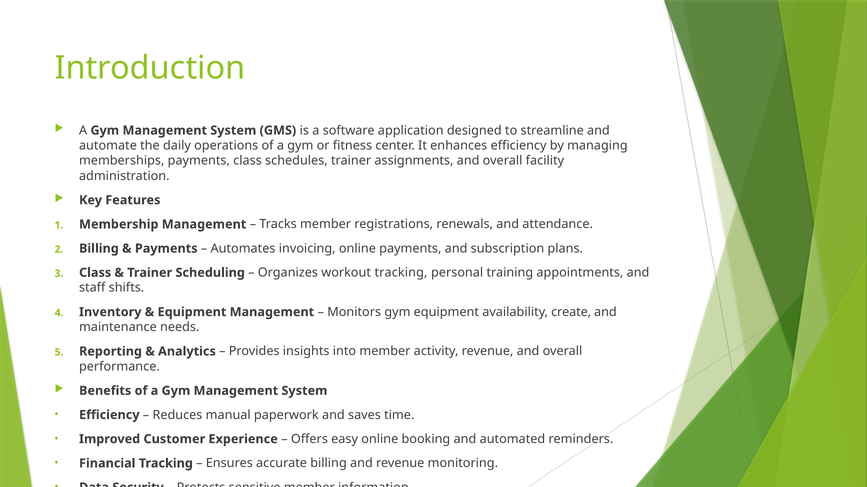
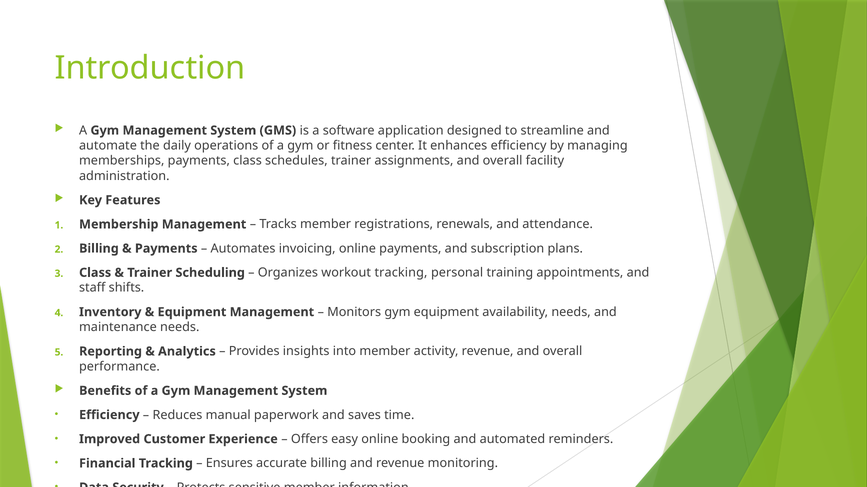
availability create: create -> needs (571, 312)
